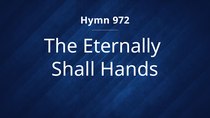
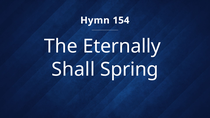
972: 972 -> 154 (121, 20)
Hands: Hands -> Spring (129, 69)
